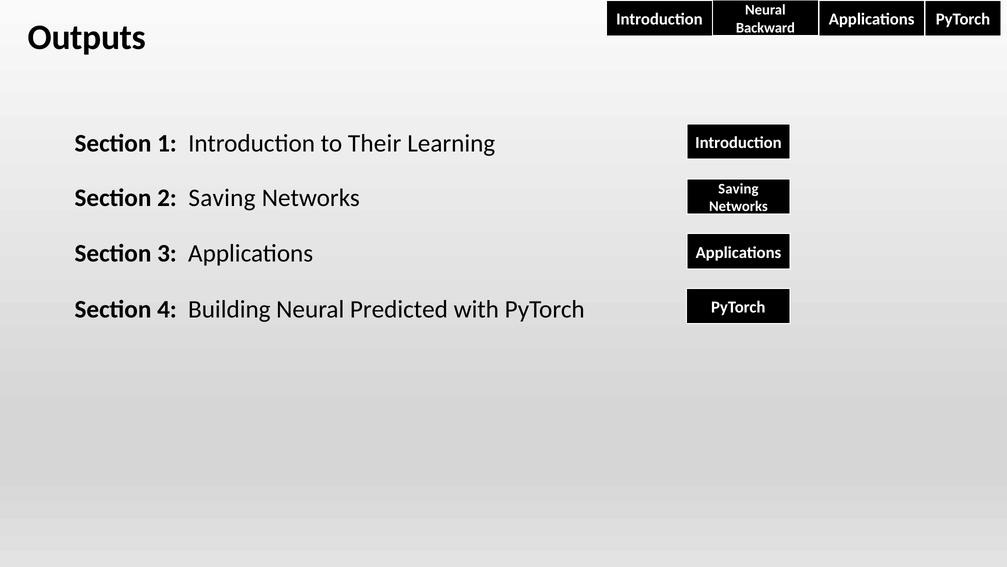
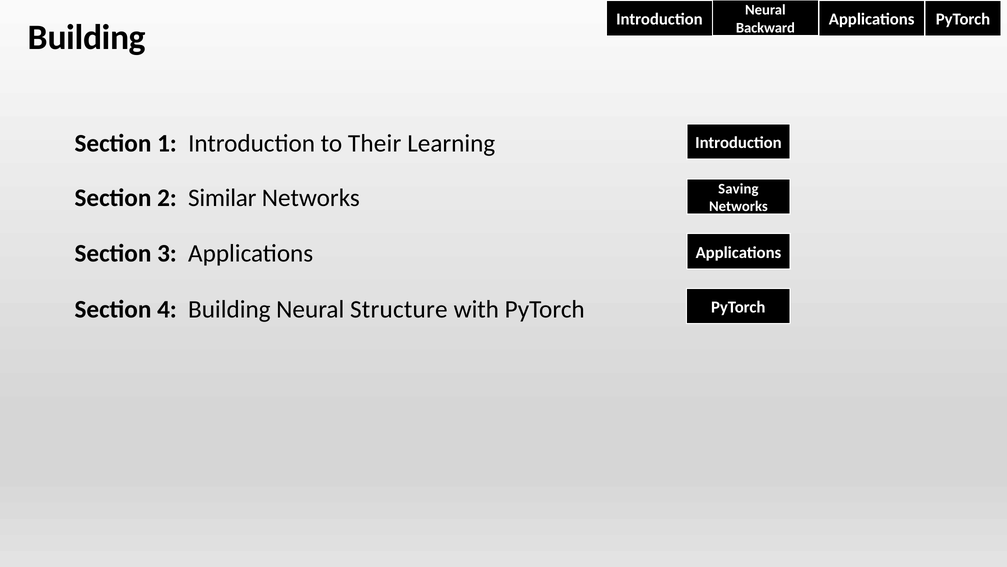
Outputs: Outputs -> Building (87, 38)
2 Saving: Saving -> Similar (222, 198)
Predicted: Predicted -> Structure (399, 309)
